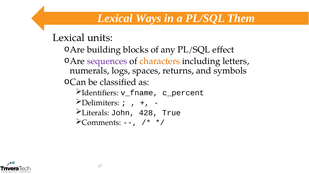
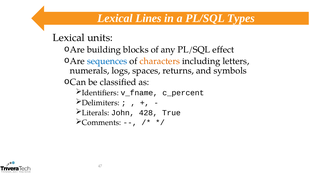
Ways: Ways -> Lines (148, 18)
Them: Them -> Types (241, 18)
sequences colour: purple -> blue (107, 61)
